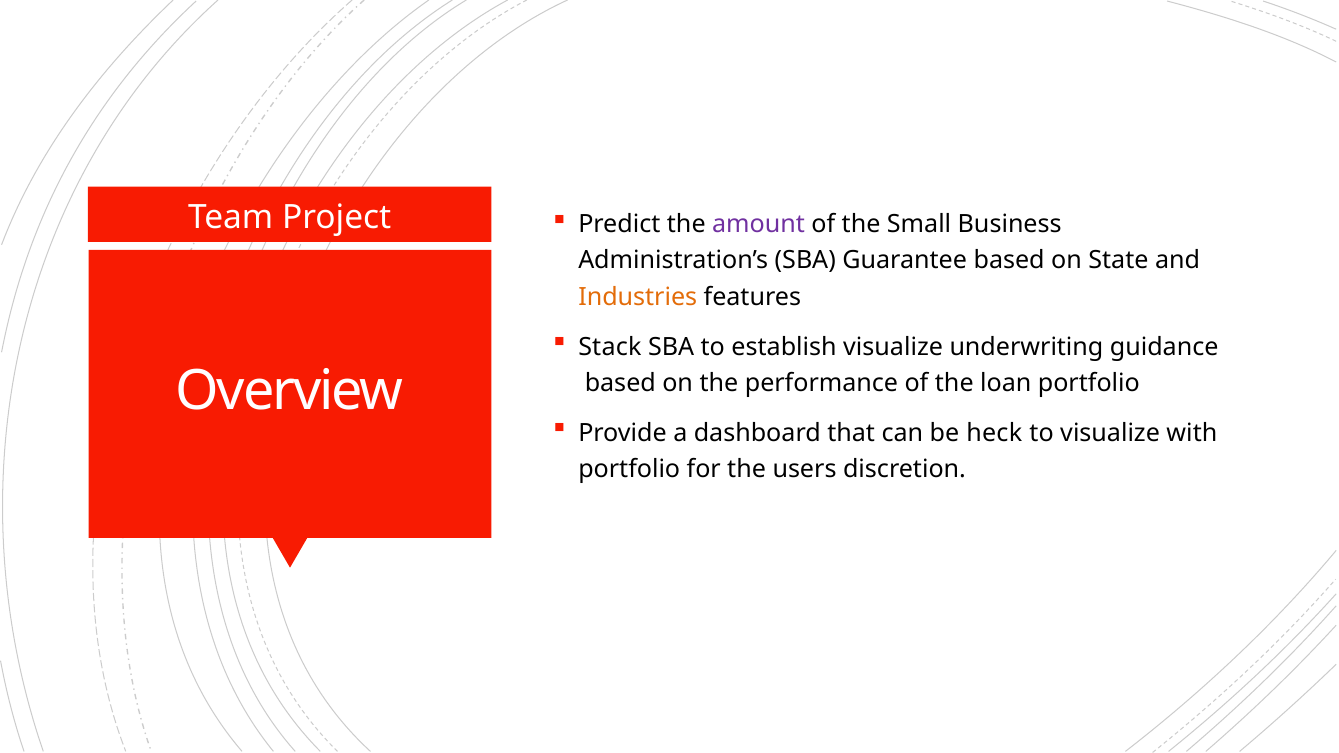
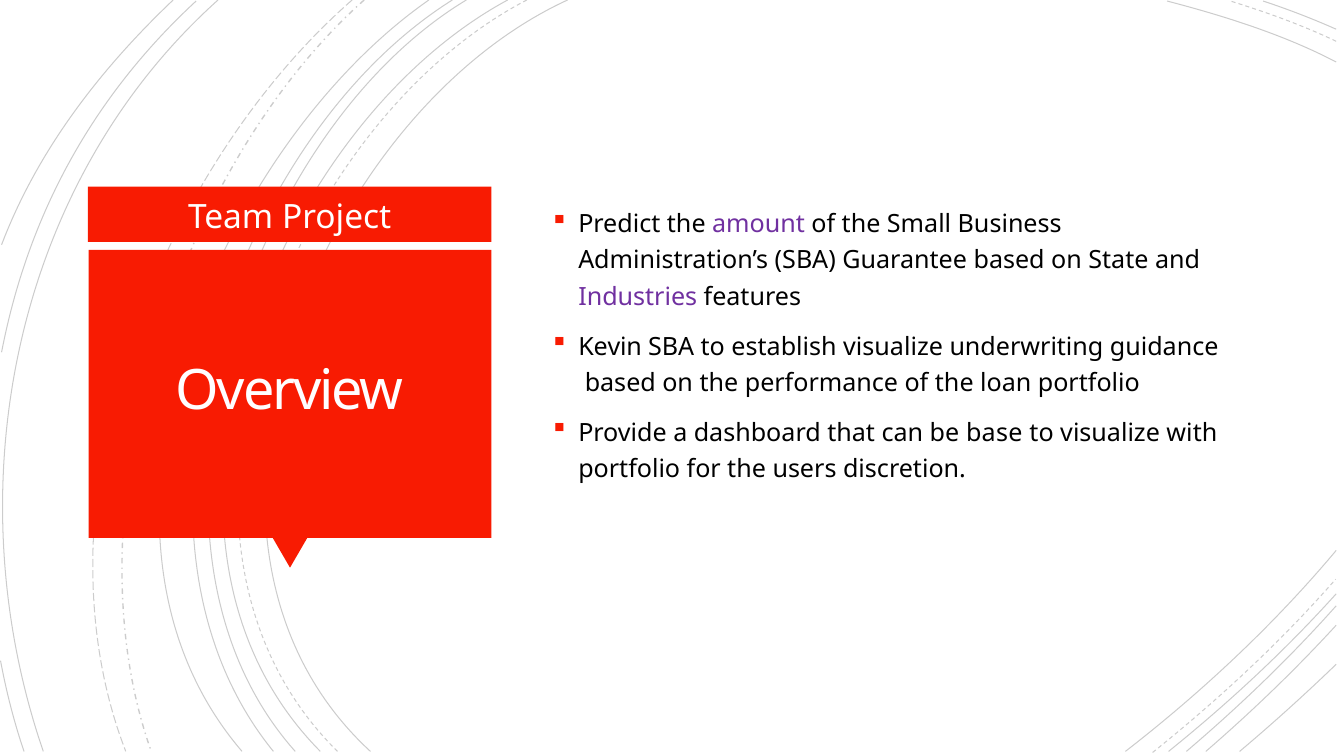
Industries colour: orange -> purple (638, 297)
Stack: Stack -> Kevin (610, 347)
heck: heck -> base (994, 433)
